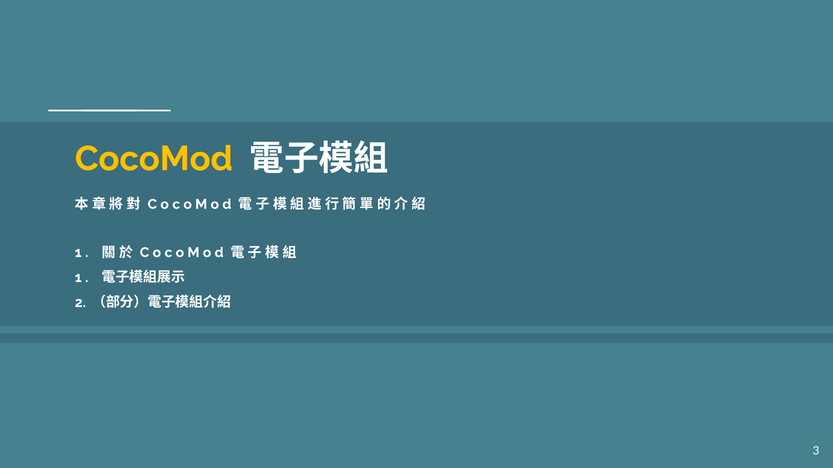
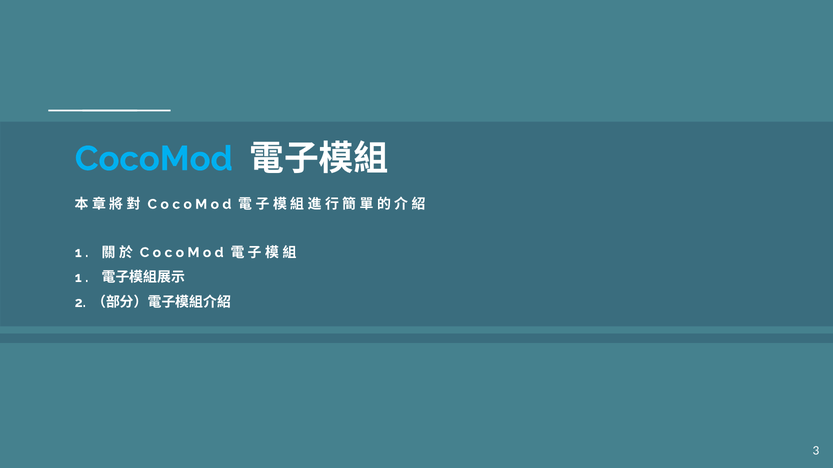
CocoMod colour: yellow -> light blue (154, 159)
